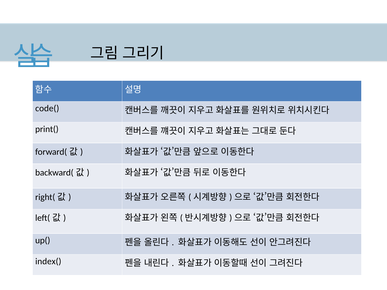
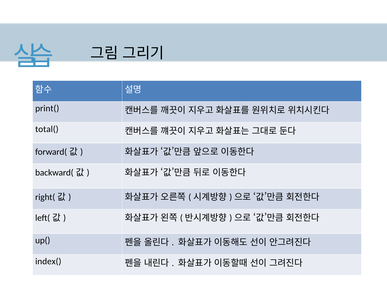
code(: code( -> print( (47, 108)
print(: print( -> total( (47, 129)
